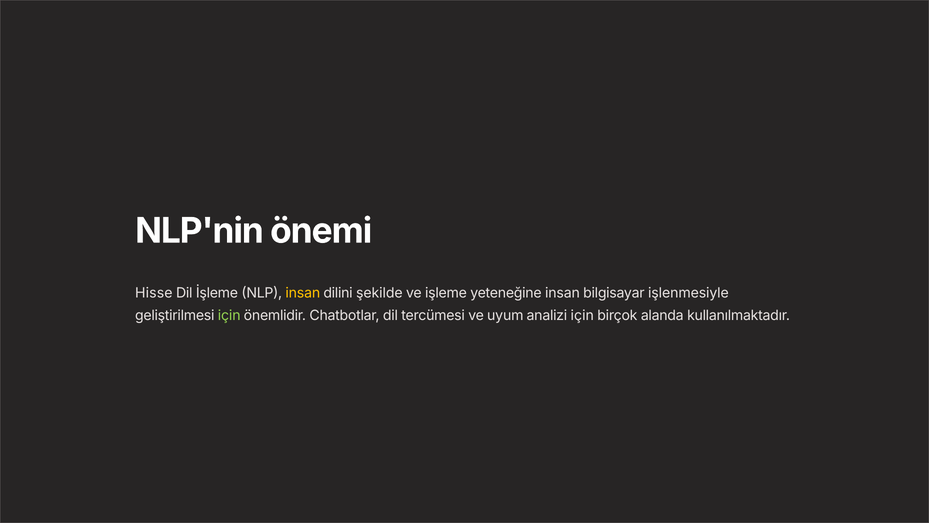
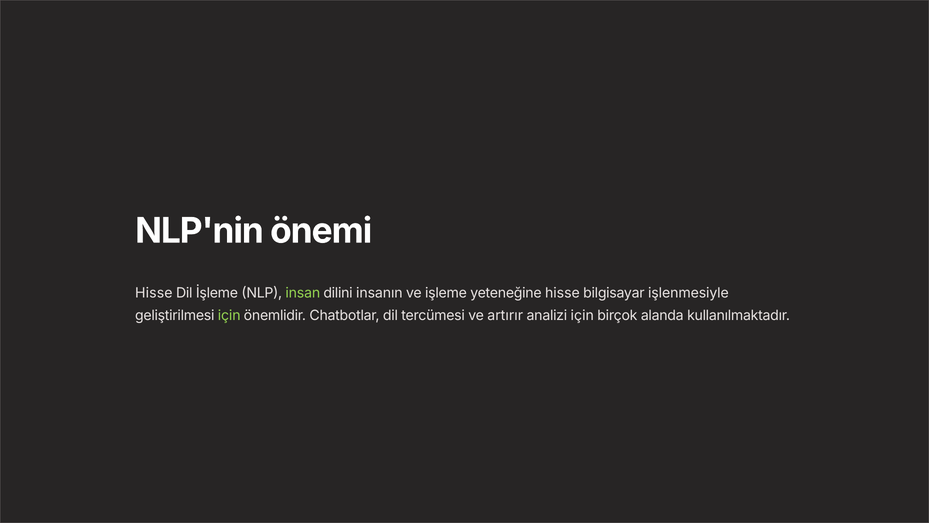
insan colour: yellow -> light green (303, 293)
şekilde: şekilde -> insanın (379, 293)
yeteneğine insan: insan -> hisse (562, 293)
uyum: uyum -> artırır (505, 315)
